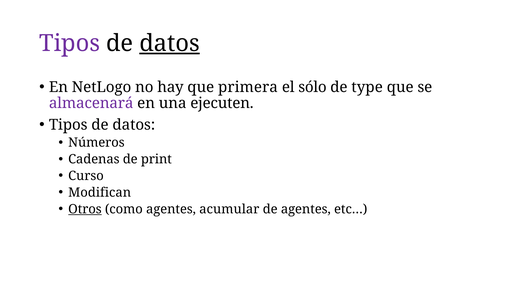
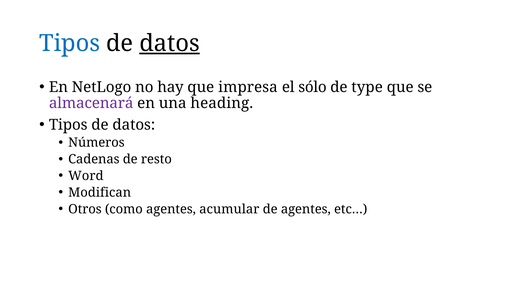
Tipos colour: purple -> blue (70, 43)
primera: primera -> impresa (248, 87)
ejecuten: ejecuten -> heading (222, 103)
print: print -> resto (156, 159)
Curso: Curso -> Word (86, 176)
Otros underline: present -> none (85, 209)
